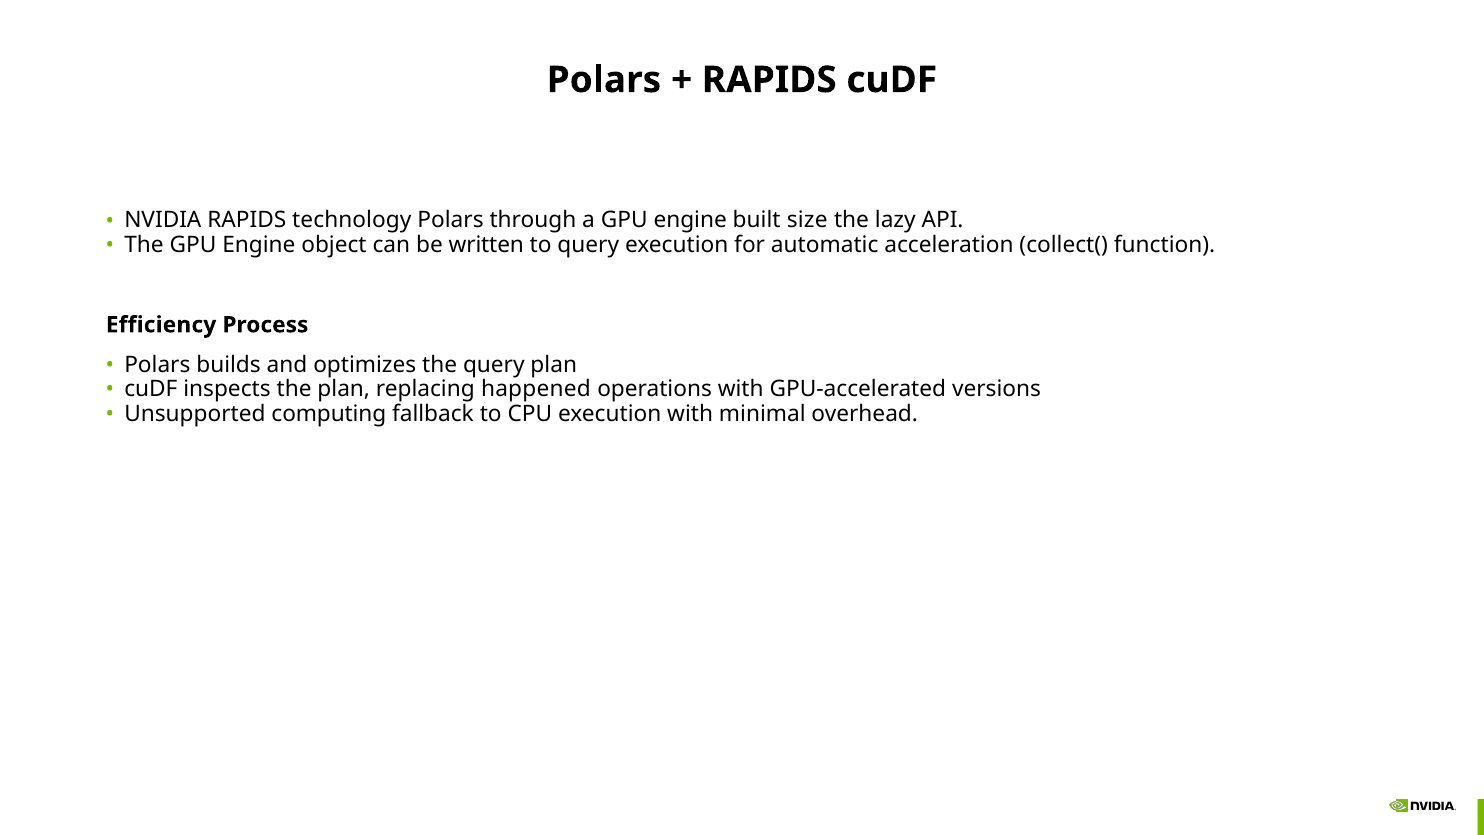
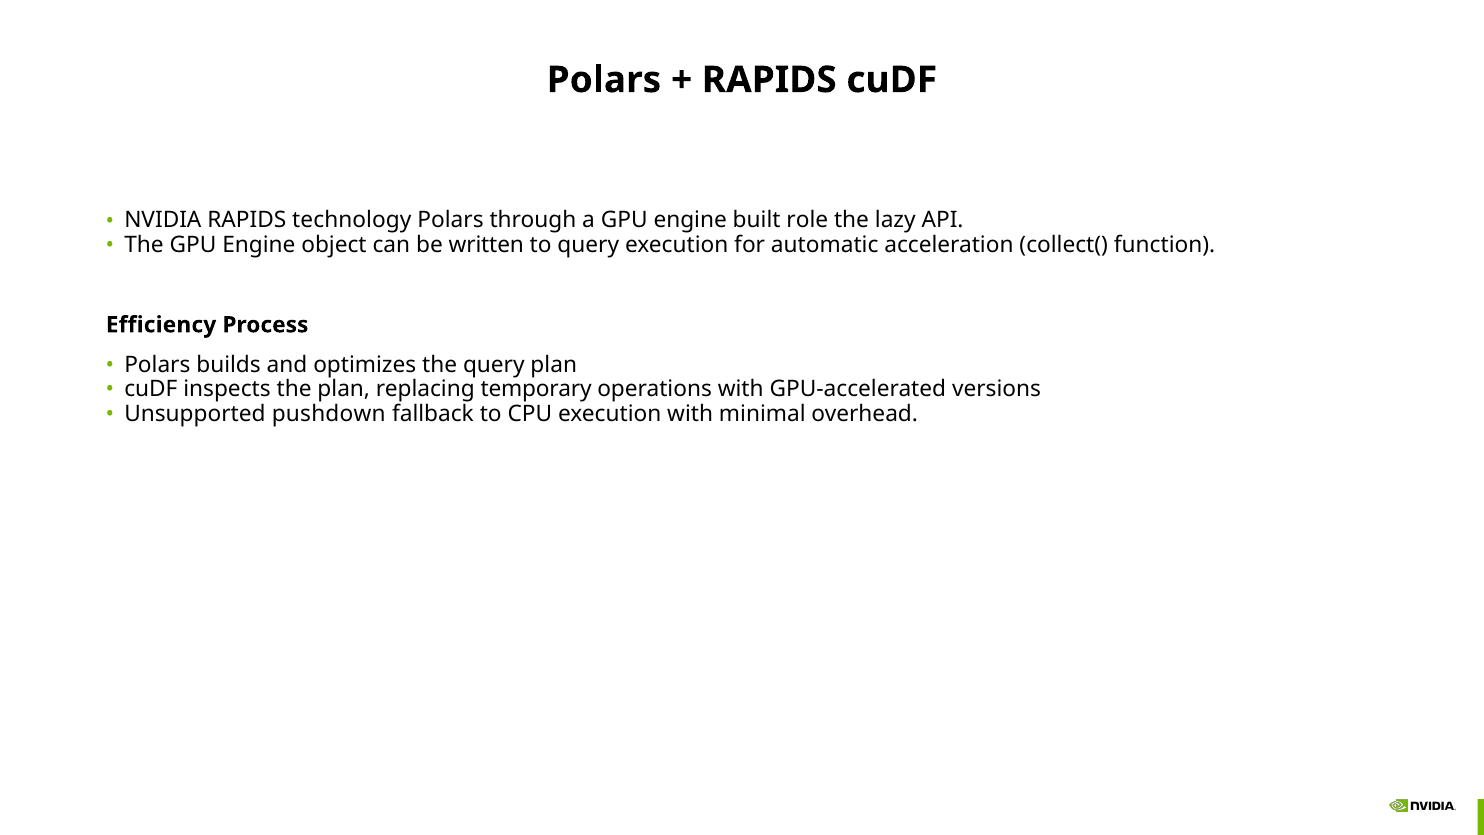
size: size -> role (807, 220)
happened: happened -> temporary (536, 389)
computing: computing -> pushdown (329, 414)
